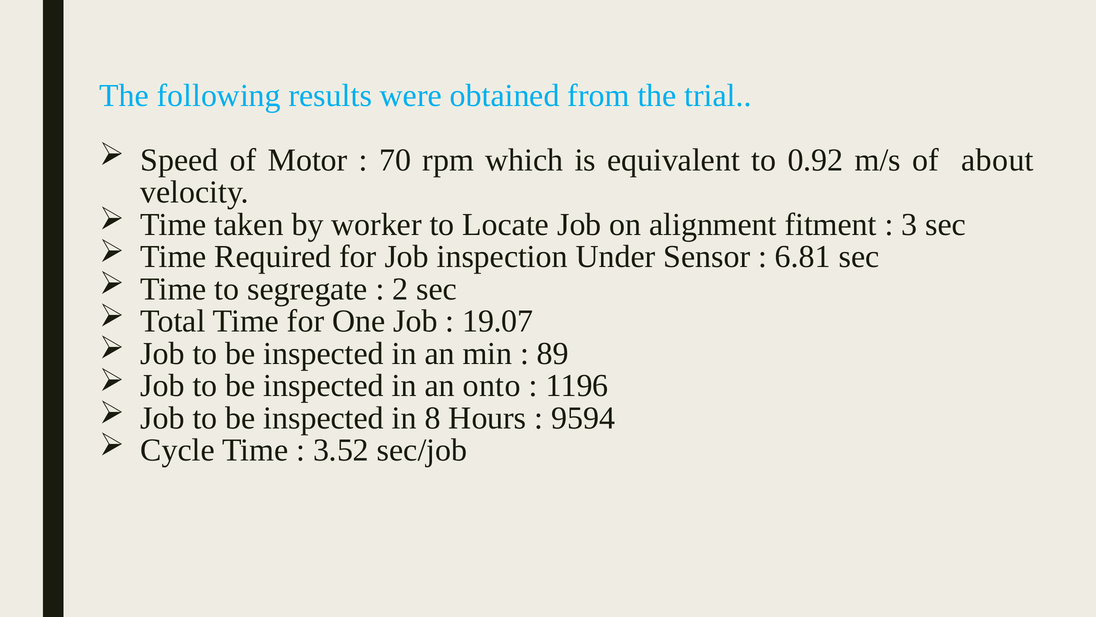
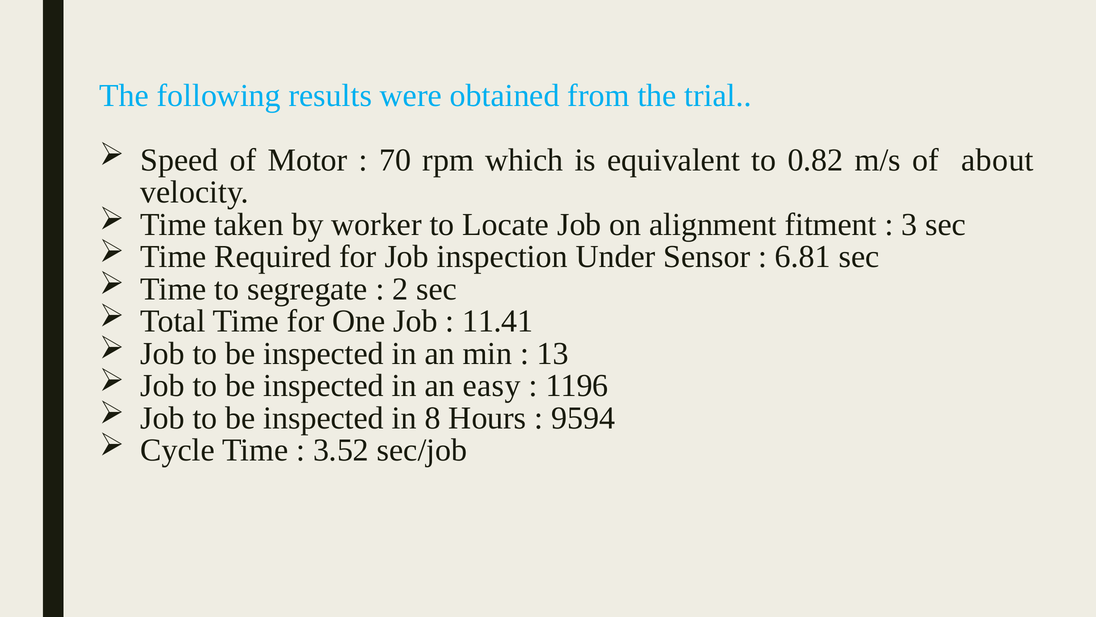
0.92: 0.92 -> 0.82 (815, 160)
19.07: 19.07 -> 11.41 (498, 321)
89: 89 -> 13 (553, 353)
onto: onto -> easy (492, 386)
